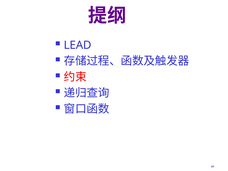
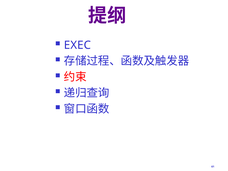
LEAD: LEAD -> EXEC (77, 45)
